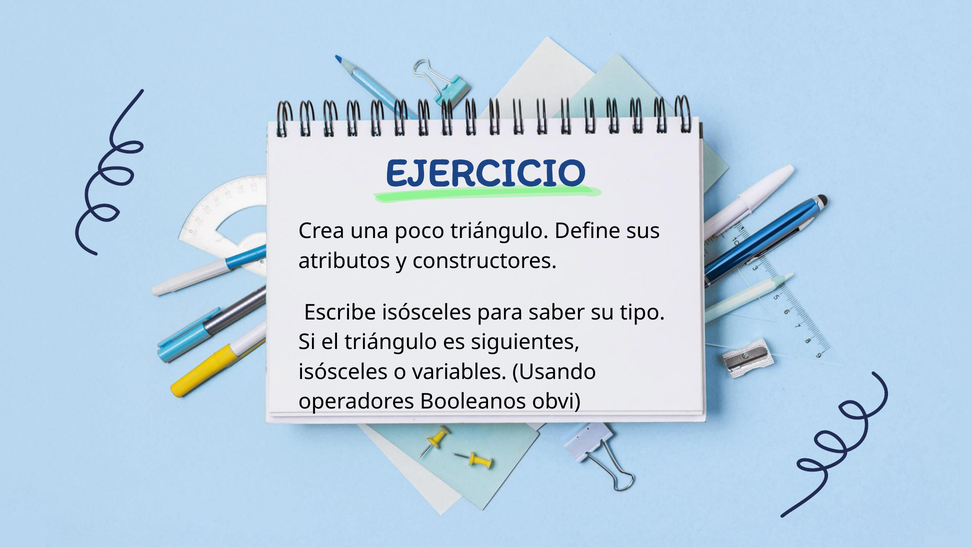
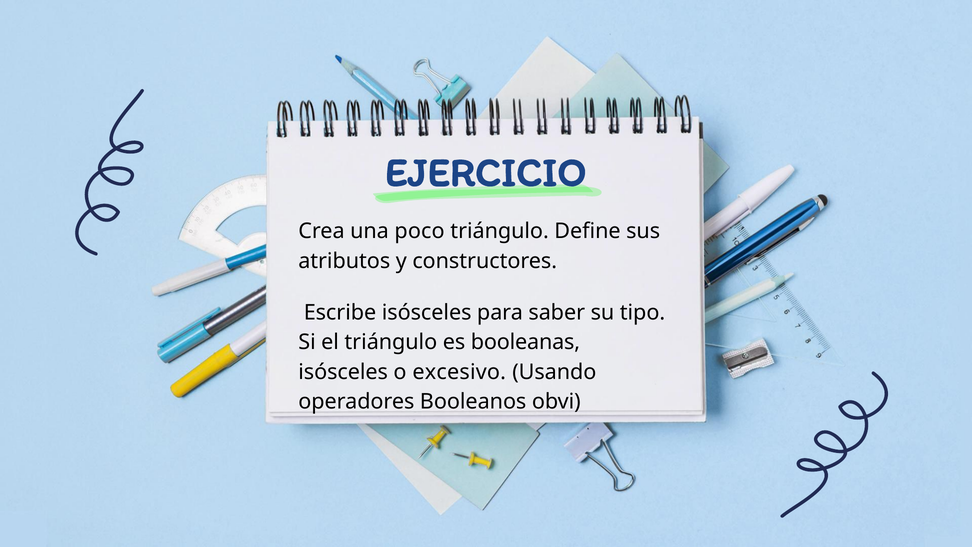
siguientes: siguientes -> booleanas (525, 342)
variables: variables -> excesivo (459, 372)
